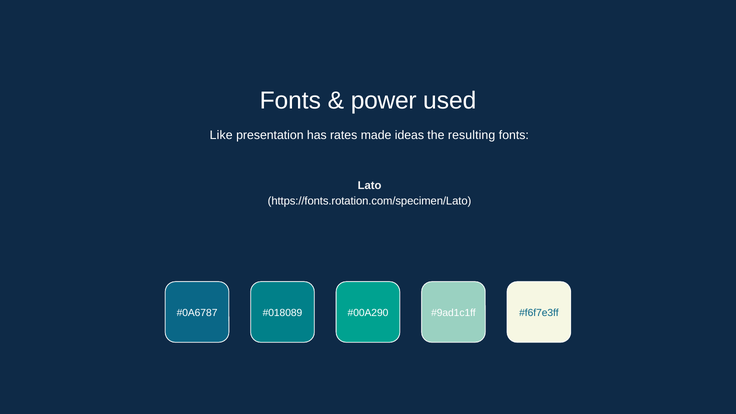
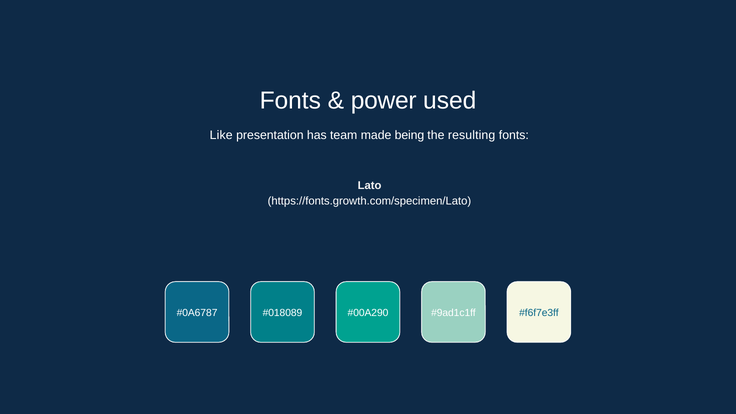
rates: rates -> team (344, 135)
ideas: ideas -> being (409, 135)
https://fonts.rotation.com/specimen/Lato: https://fonts.rotation.com/specimen/Lato -> https://fonts.growth.com/specimen/Lato (369, 201)
